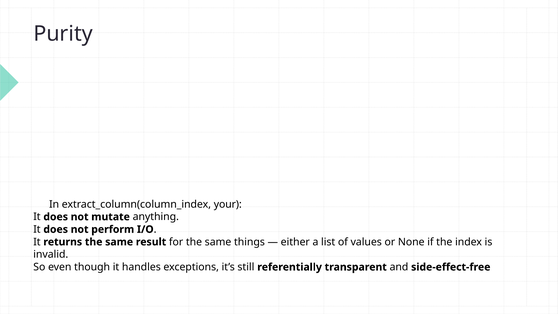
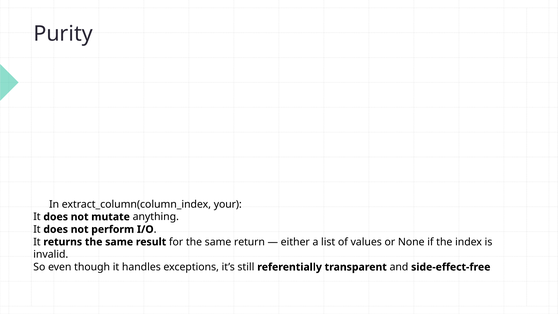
things: things -> return (249, 242)
